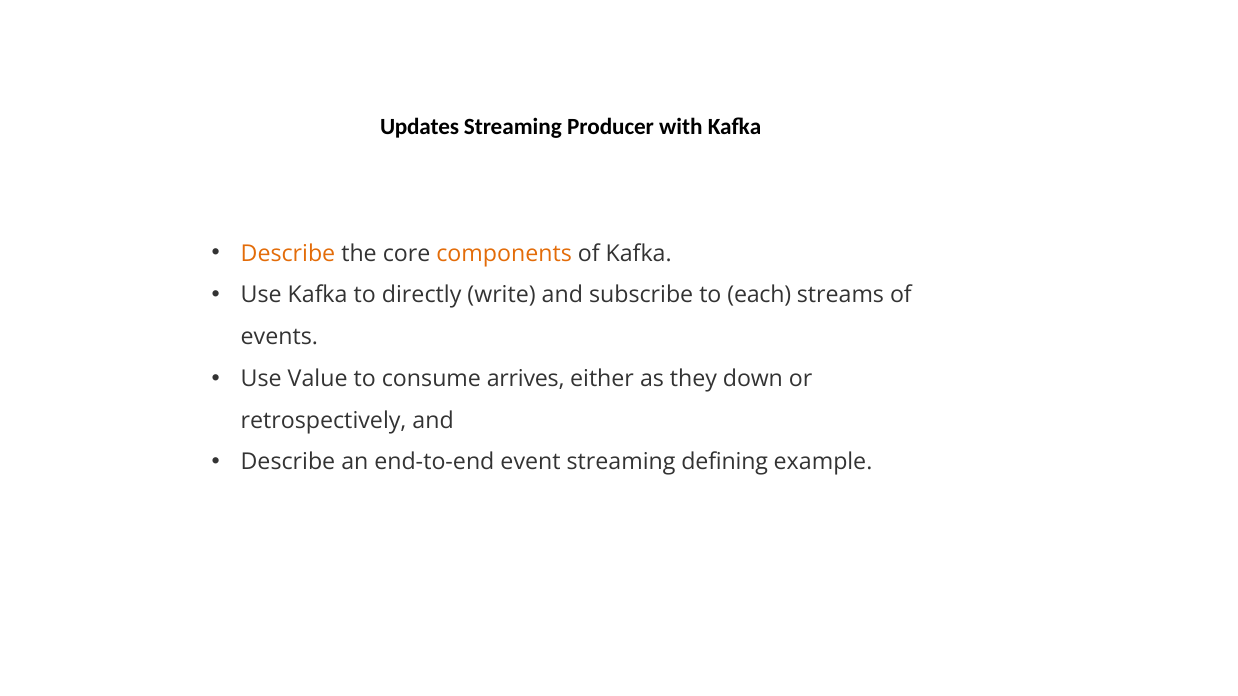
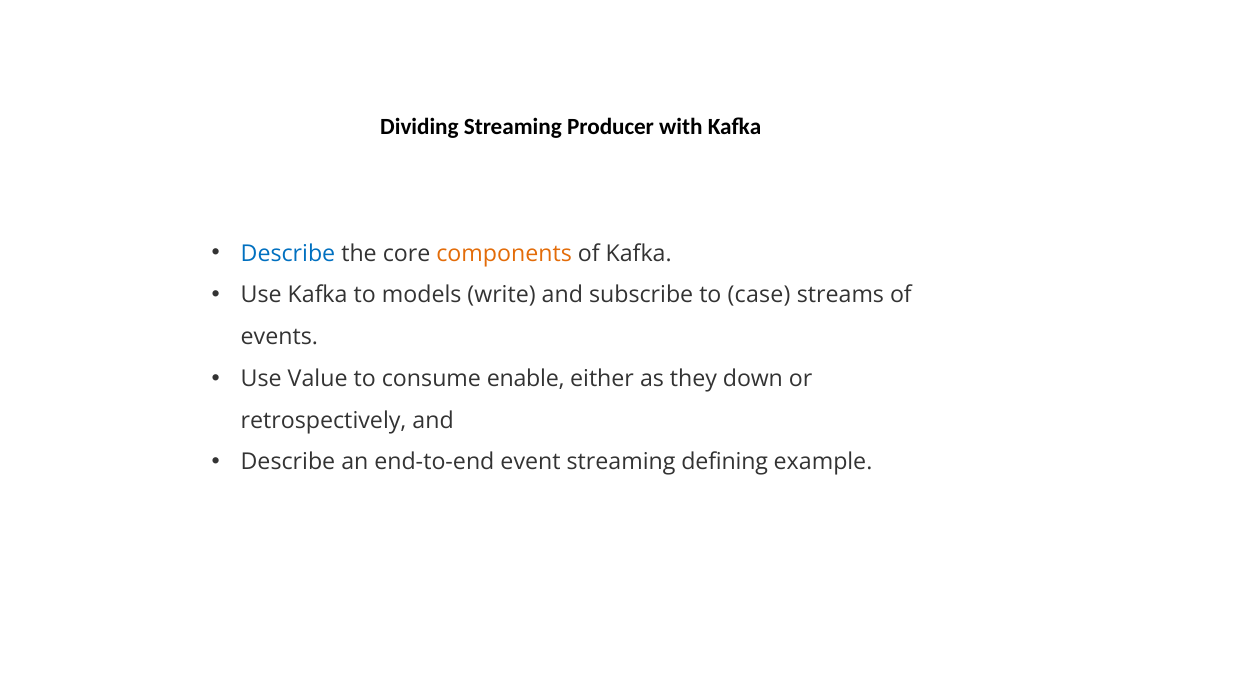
Updates: Updates -> Dividing (419, 127)
Describe colour: orange -> blue (288, 254)
directly: directly -> models (422, 295)
each: each -> case (759, 295)
arrives: arrives -> enable (526, 379)
